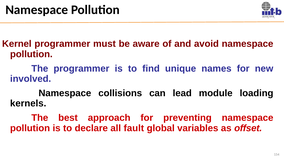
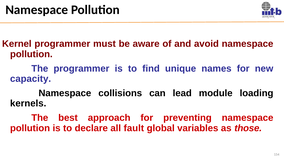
involved: involved -> capacity (31, 79)
offset: offset -> those (248, 128)
